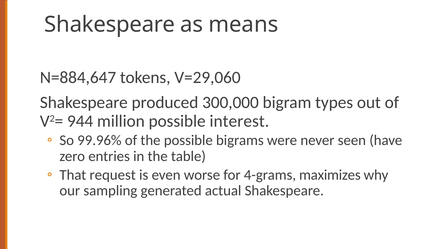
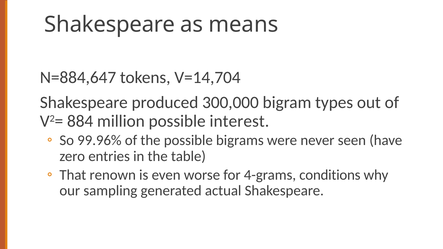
V=29,060: V=29,060 -> V=14,704 (207, 78)
944: 944 -> 884 (80, 121)
request: request -> renown (113, 175)
maximizes: maximizes -> conditions (330, 175)
